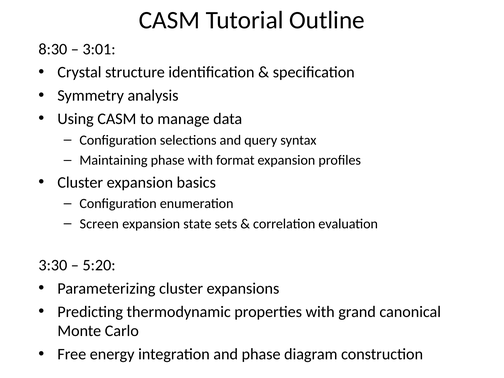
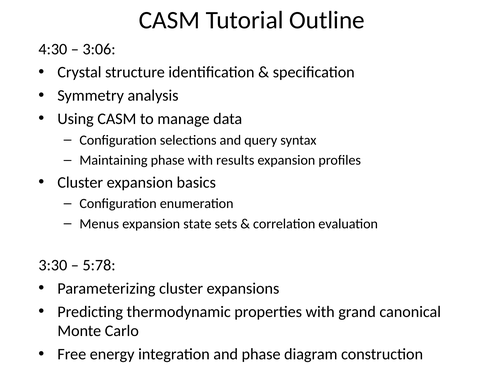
8:30: 8:30 -> 4:30 (53, 49)
3:01: 3:01 -> 3:06 (99, 49)
format: format -> results (235, 160)
Screen: Screen -> Menus (99, 224)
5:20: 5:20 -> 5:78 (99, 265)
